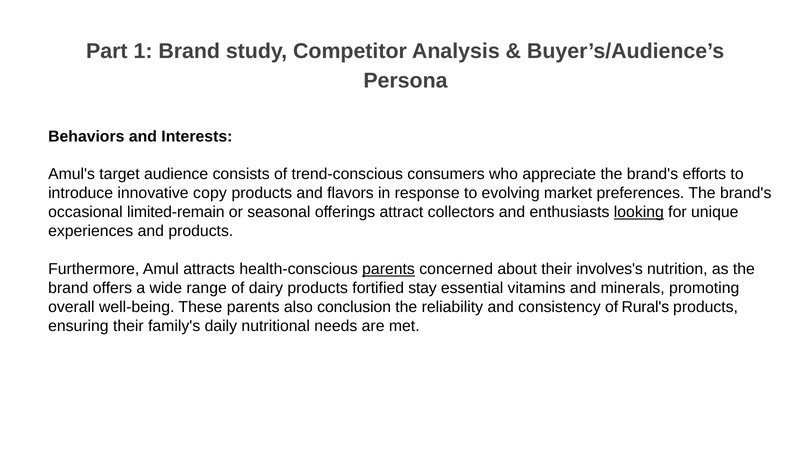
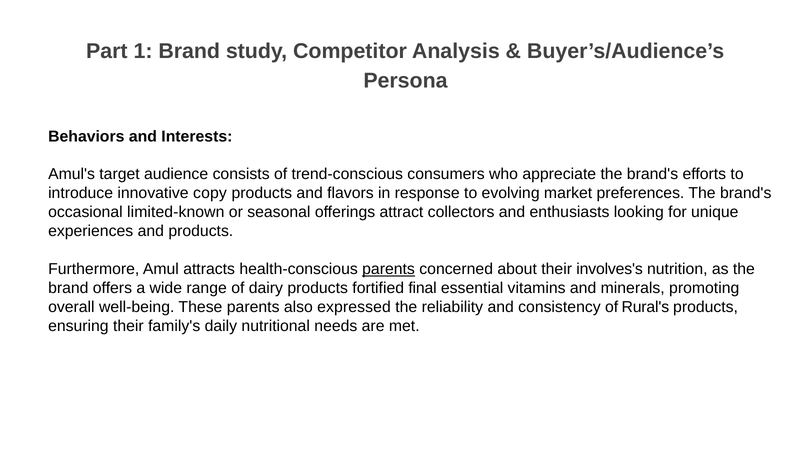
limited-remain: limited-remain -> limited-known (176, 212)
looking underline: present -> none (639, 212)
stay: stay -> final (423, 288)
conclusion: conclusion -> expressed (354, 307)
